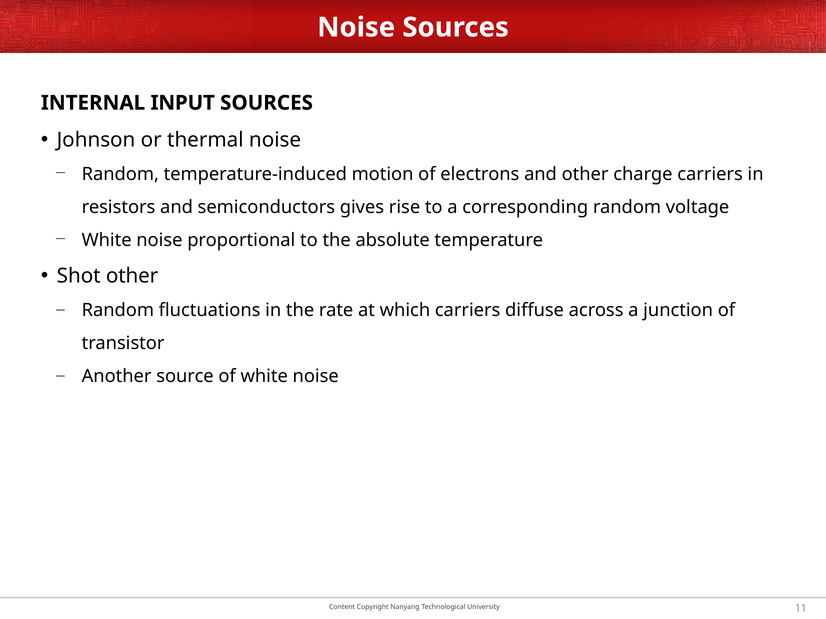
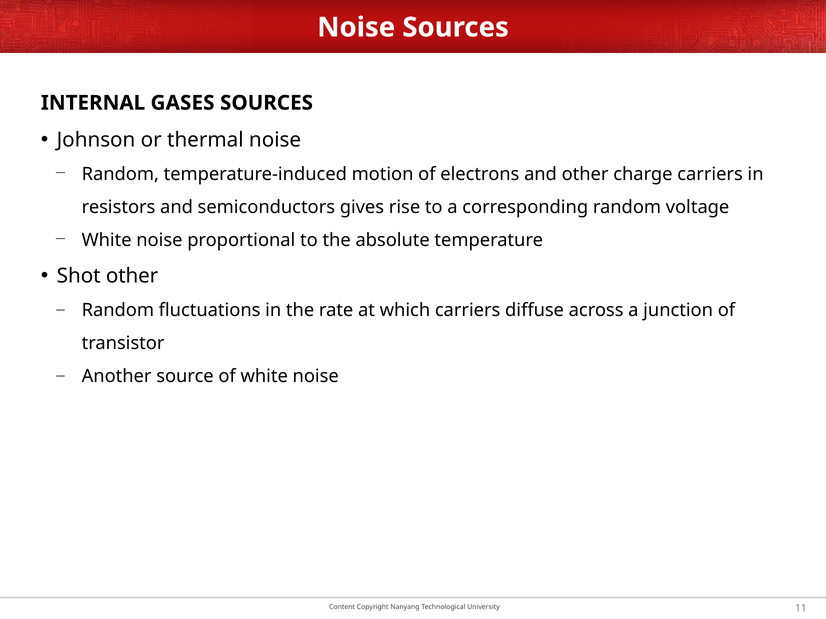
INPUT: INPUT -> GASES (183, 103)
